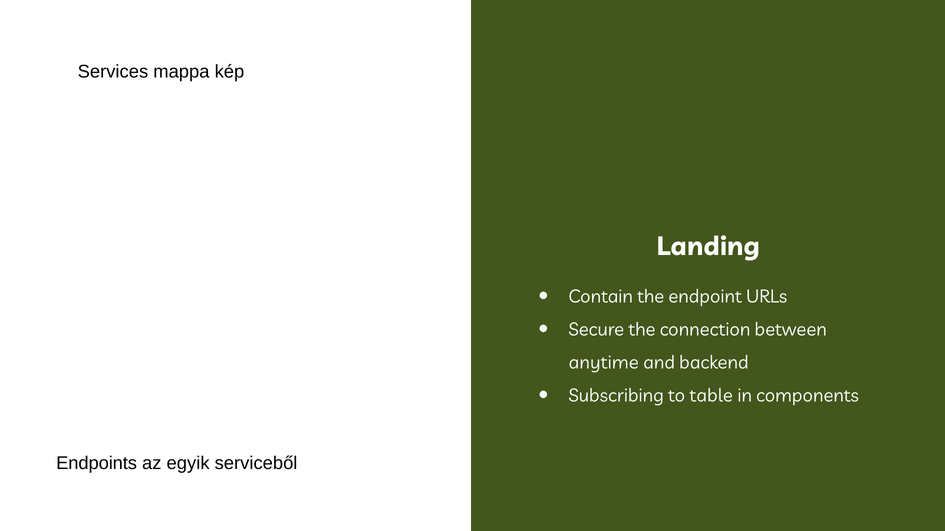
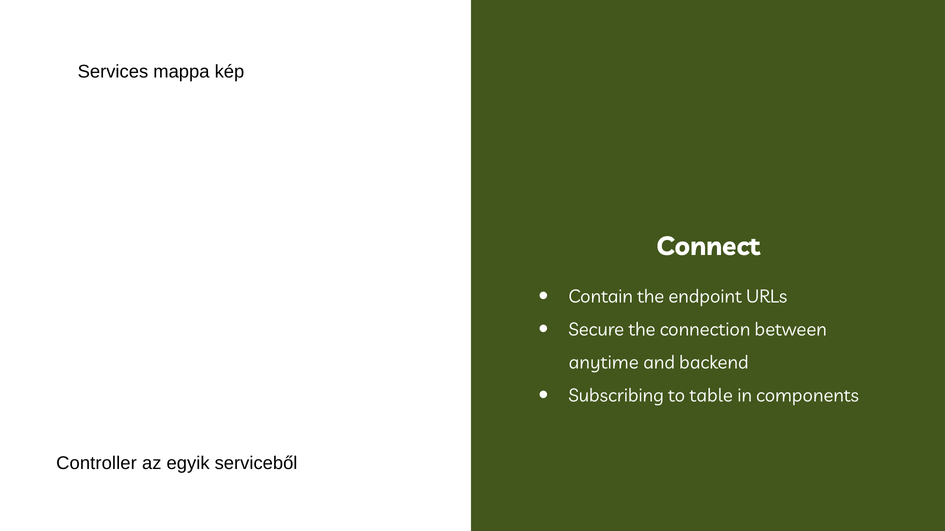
Landing: Landing -> Connect (709, 247)
Endpoints: Endpoints -> Controller (97, 464)
